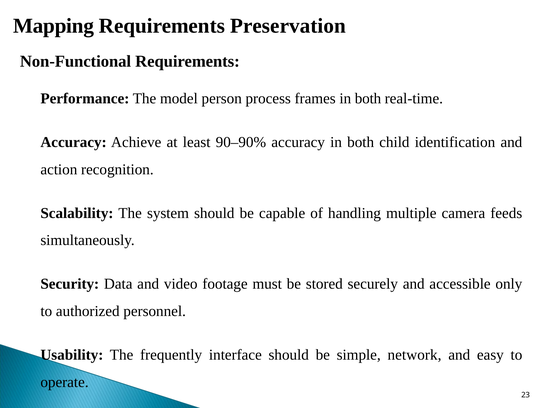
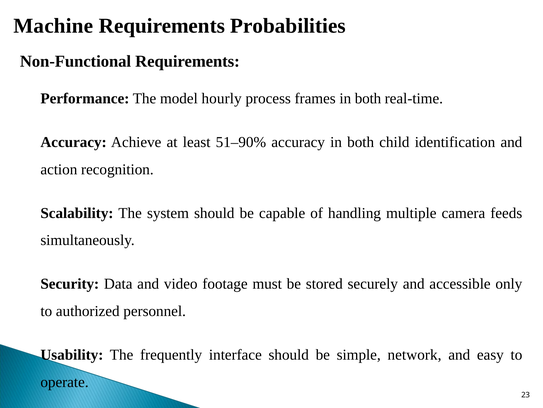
Mapping: Mapping -> Machine (53, 26)
Preservation: Preservation -> Probabilities (288, 26)
person: person -> hourly (222, 98)
90–90%: 90–90% -> 51–90% (241, 142)
